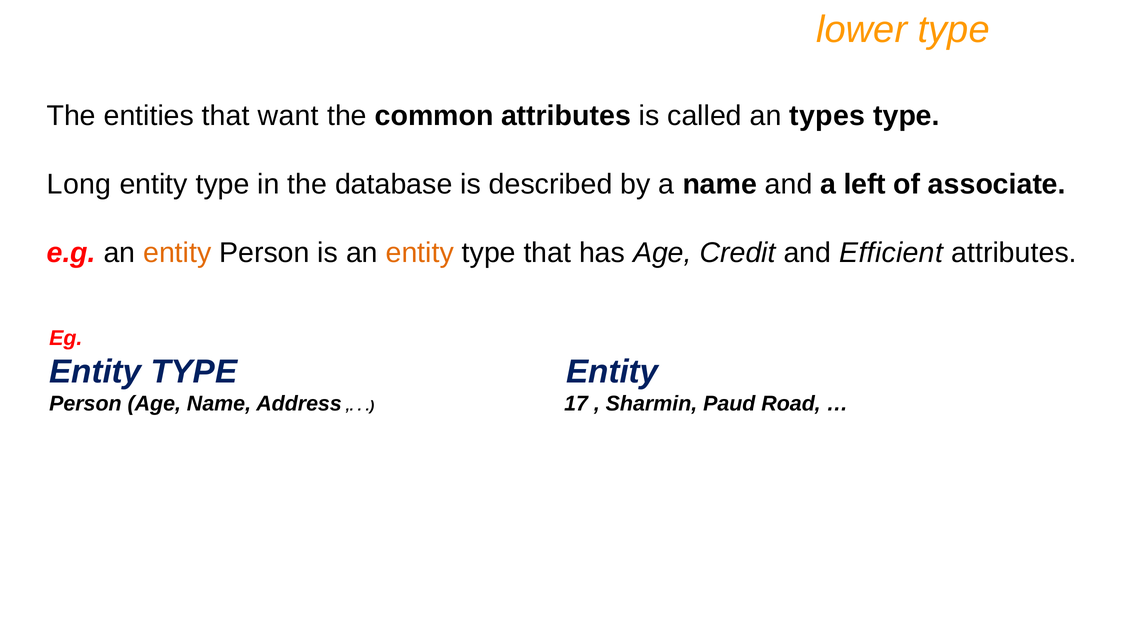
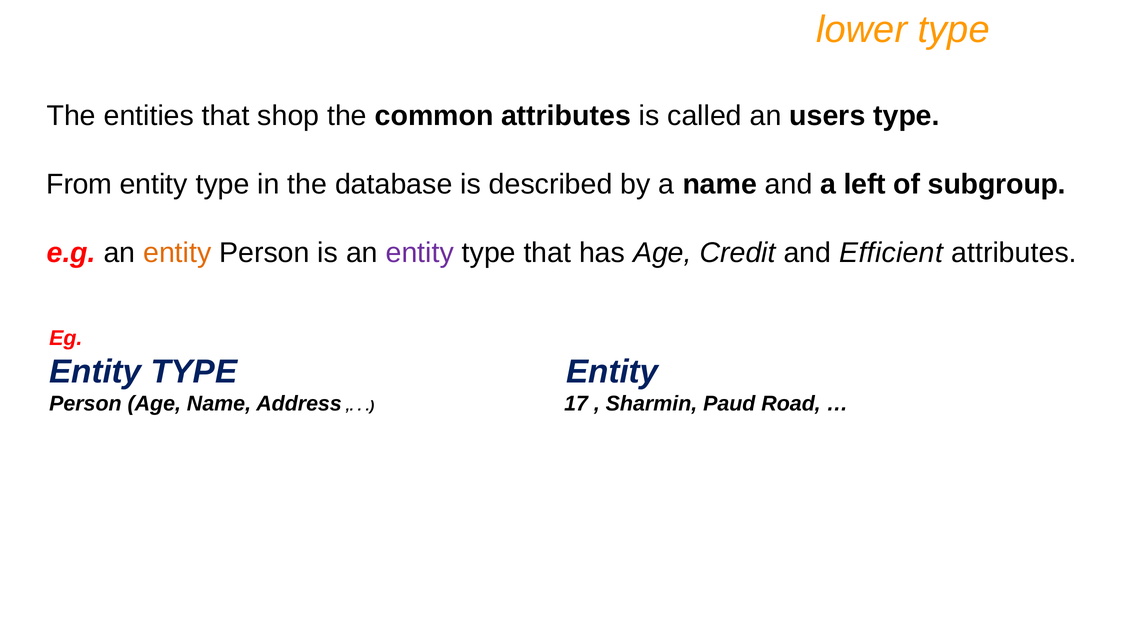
want: want -> shop (288, 116)
types: types -> users (827, 116)
Long: Long -> From (79, 184)
associate: associate -> subgroup (997, 184)
entity colour: orange -> purple (420, 253)
